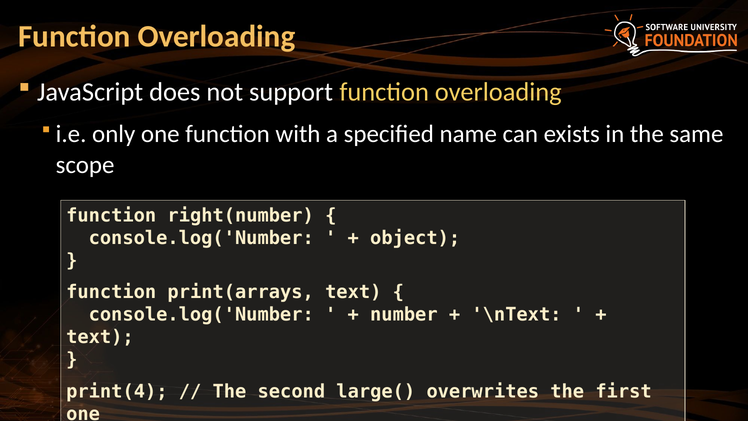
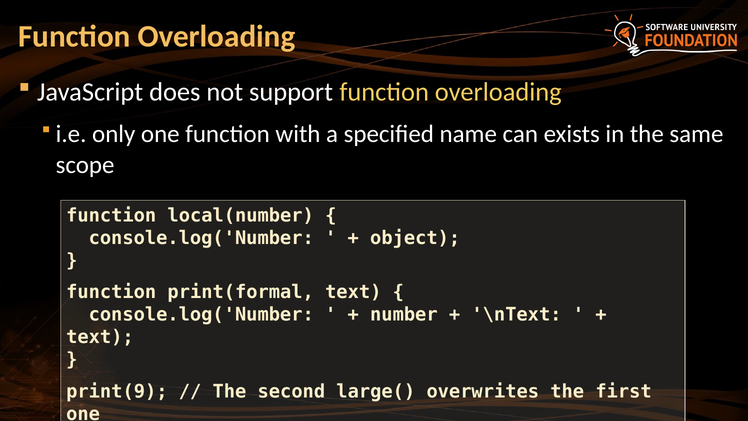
right(number: right(number -> local(number (241, 216)
print(arrays: print(arrays -> print(formal (241, 292)
print(4: print(4 -> print(9 (117, 391)
